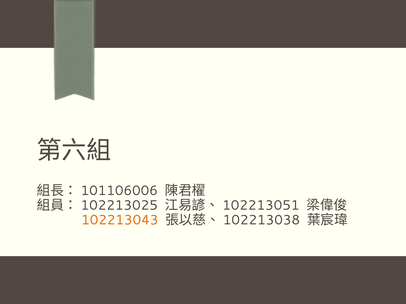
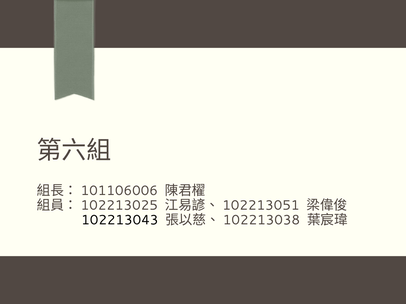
102213043 colour: orange -> black (120, 220)
